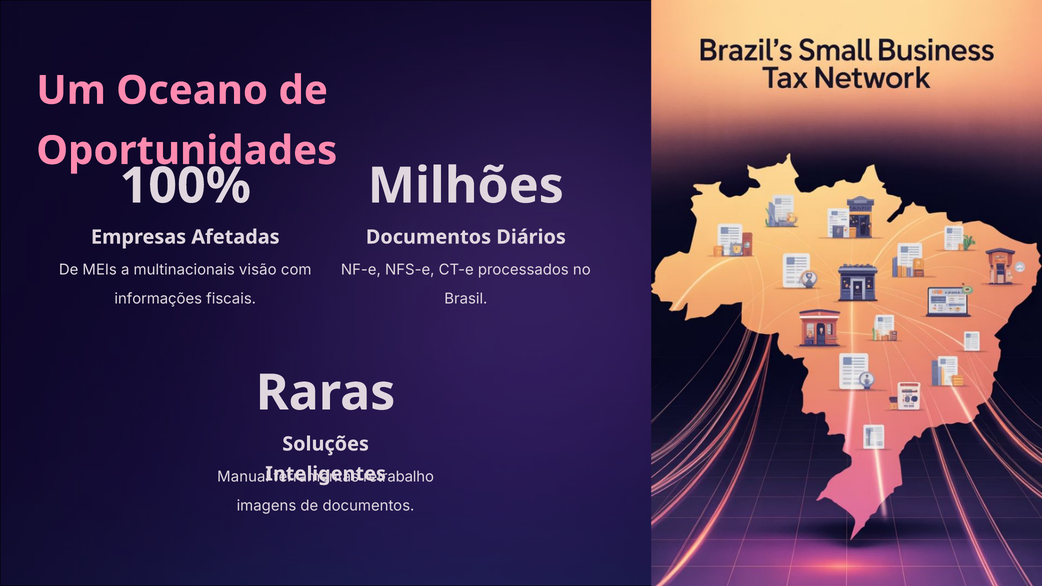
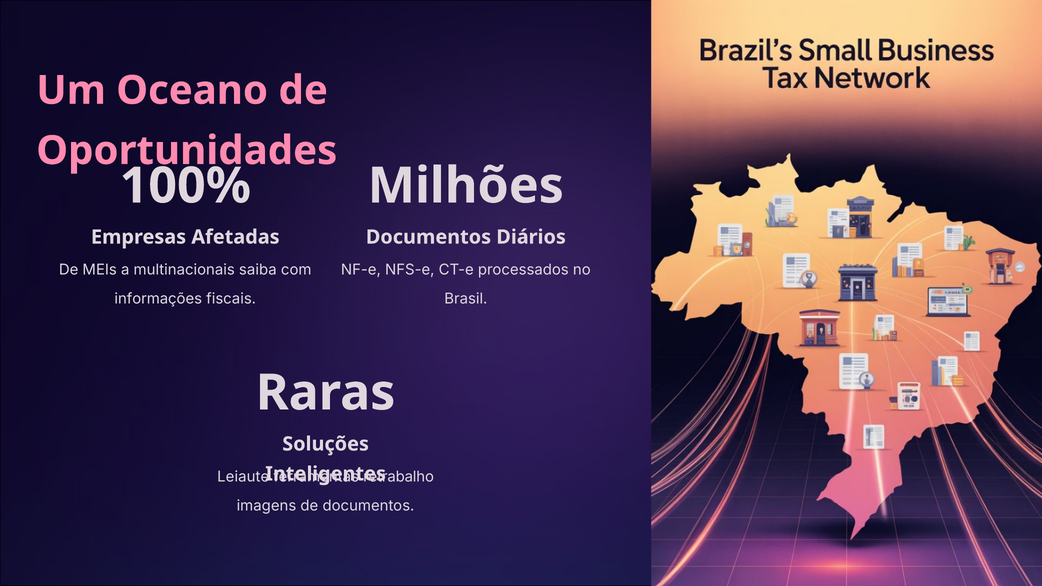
visão: visão -> saiba (258, 270)
Manual: Manual -> Leiaute (243, 477)
